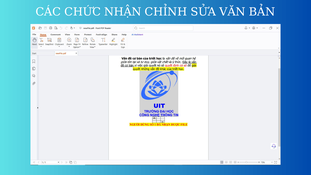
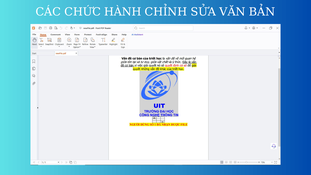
NHẬN: NHẬN -> HÀNH (123, 12)
